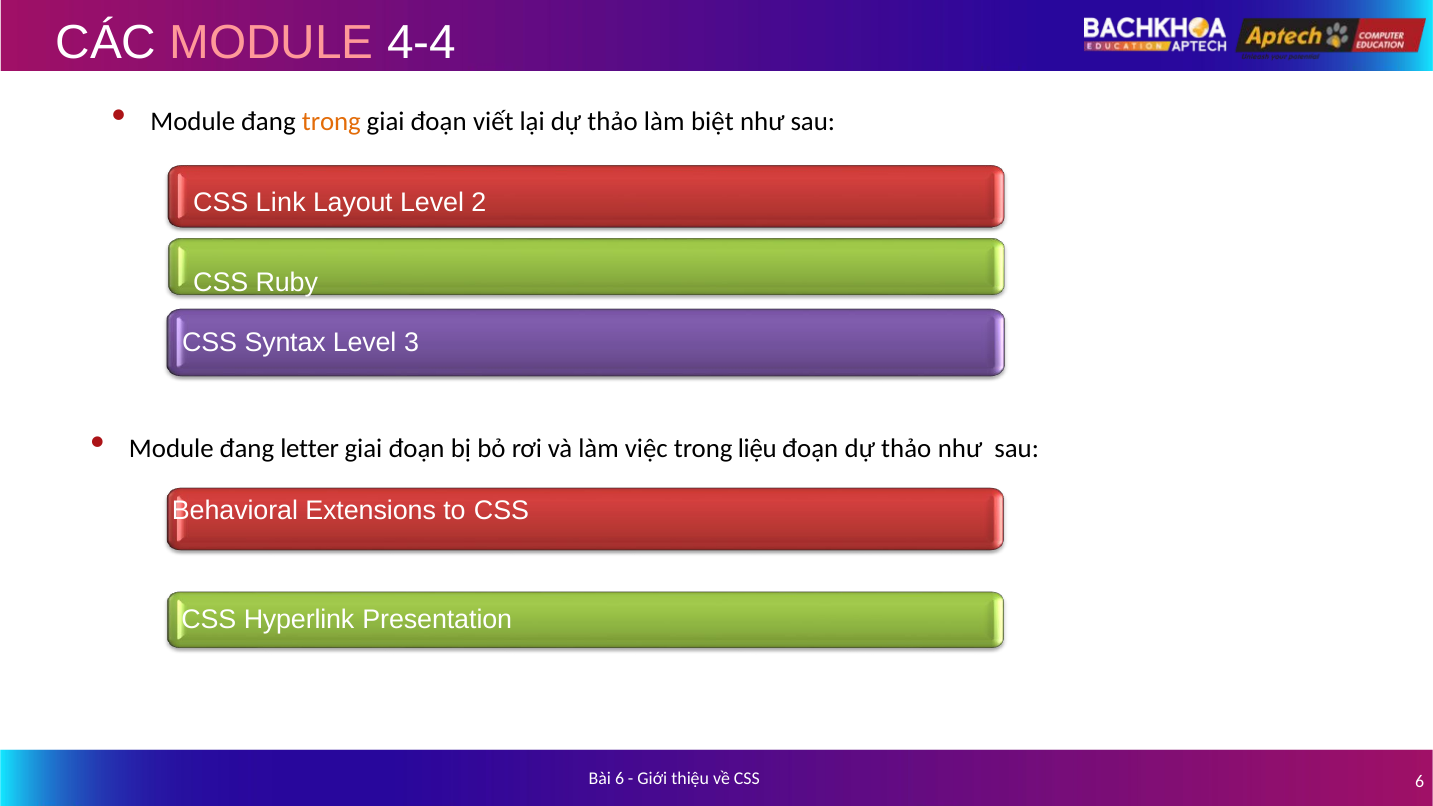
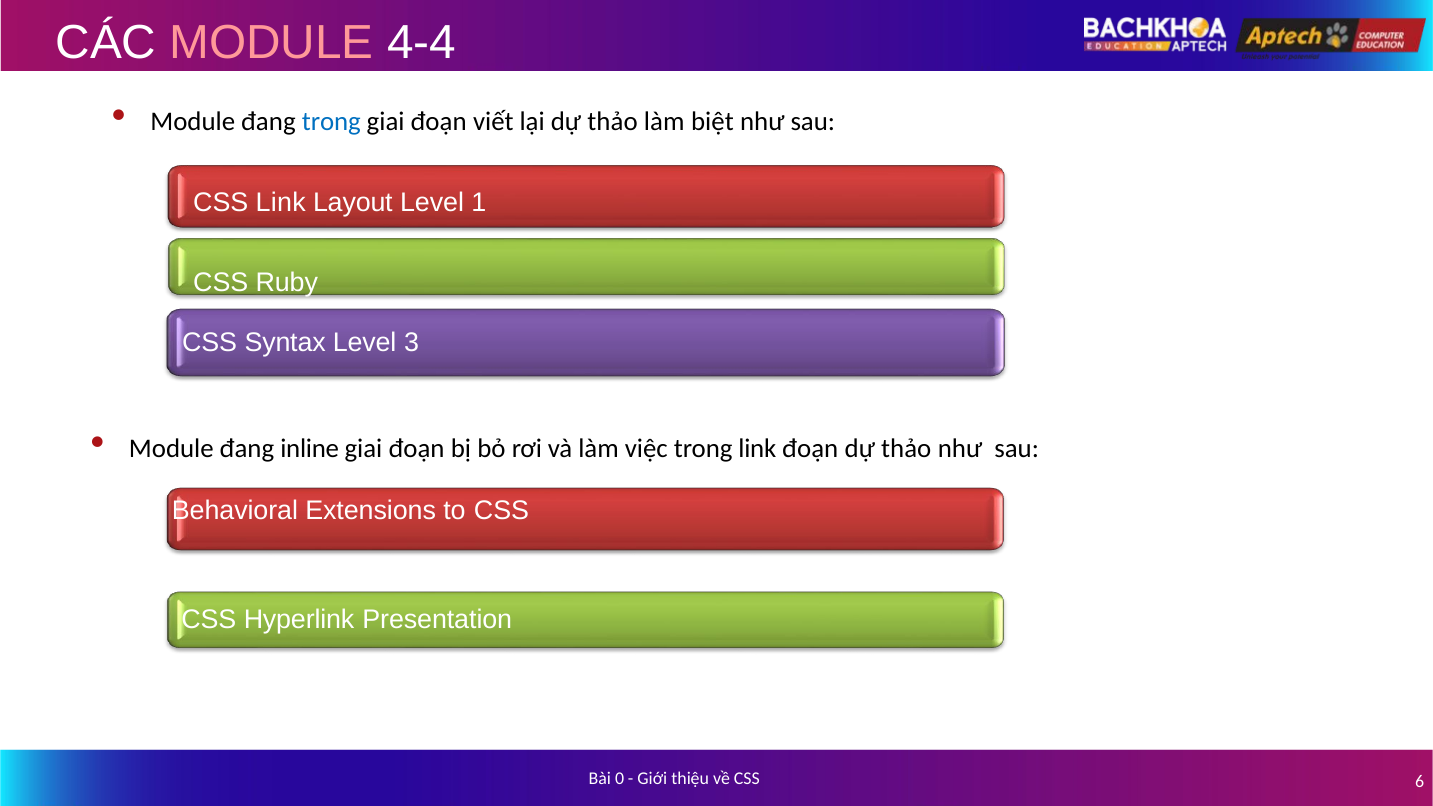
trong colour: orange -> blue (331, 122)
2: 2 -> 1 (479, 202)
letter: letter -> inline (310, 448)
trong liệu: liệu -> link (757, 448)
Bài 6: 6 -> 0 (620, 779)
